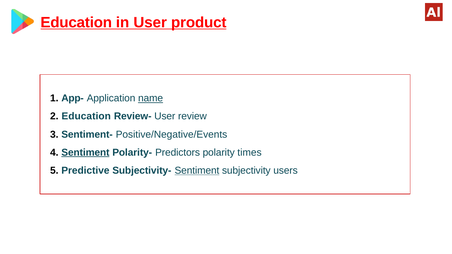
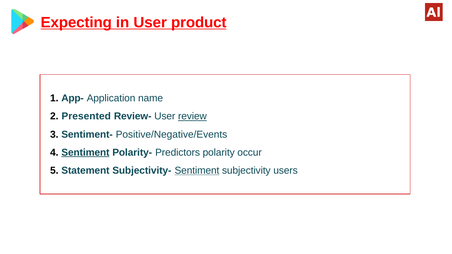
Education: Education -> Expecting (76, 23)
name underline: present -> none (151, 98)
Education: Education -> Presented (86, 116)
review underline: none -> present (192, 116)
times: times -> occur (250, 153)
Predictive: Predictive -> Statement (85, 171)
